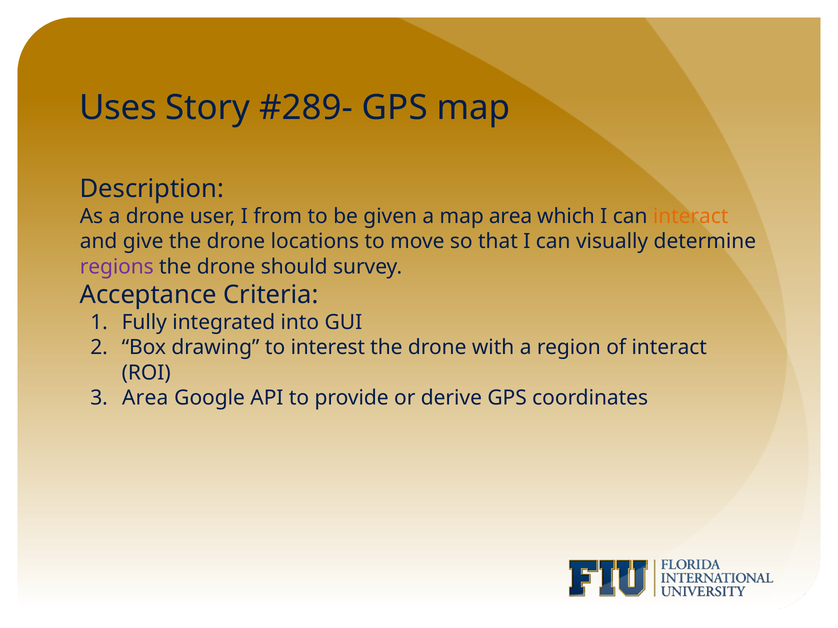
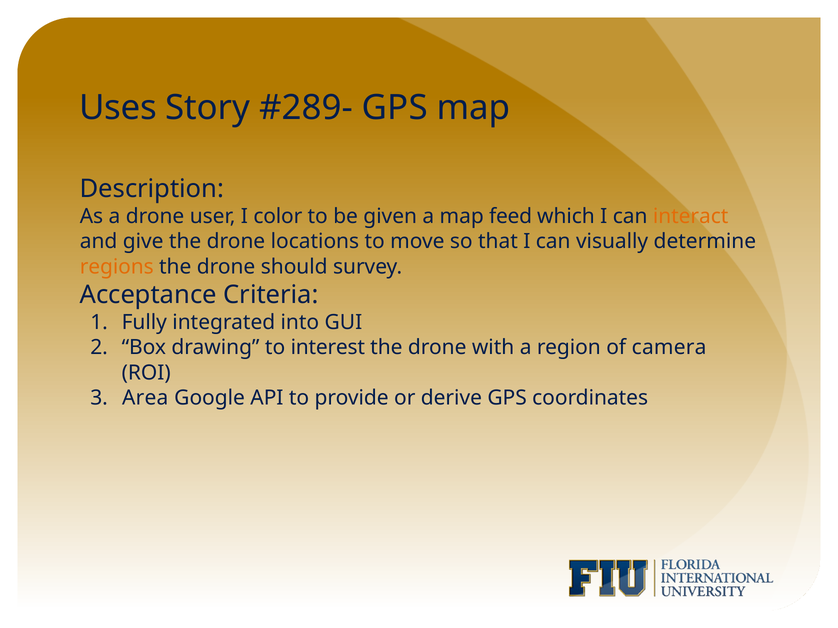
from: from -> color (278, 217)
map area: area -> feed (511, 217)
regions colour: purple -> orange (117, 267)
of interact: interact -> camera (669, 348)
